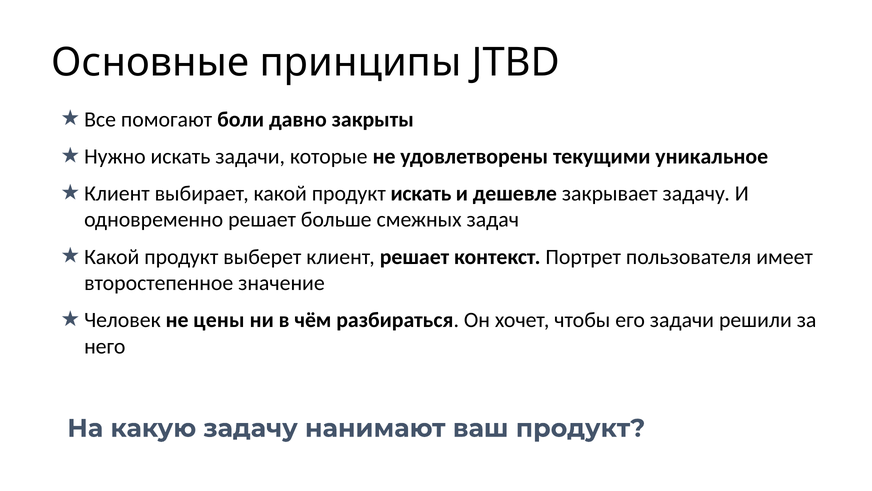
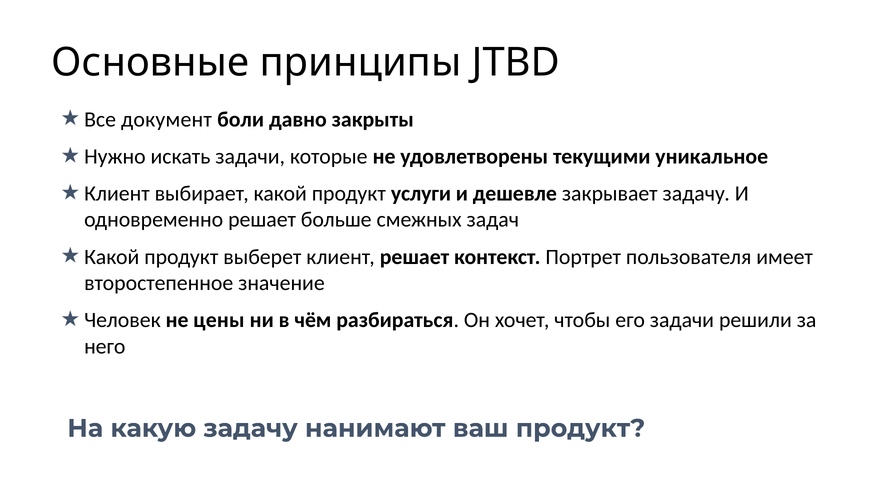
помогают: помогают -> документ (166, 119)
продукт искать: искать -> услуги (421, 193)
